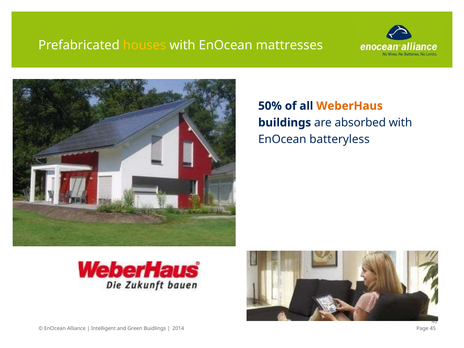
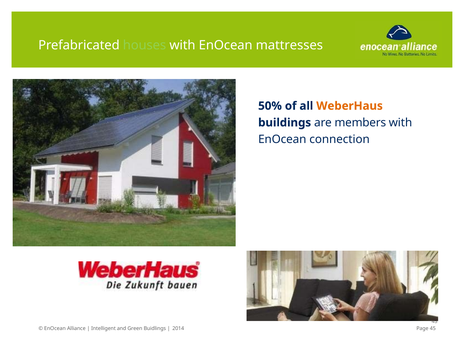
houses colour: yellow -> light green (145, 45)
absorbed: absorbed -> members (360, 123)
batteryless: batteryless -> connection (340, 139)
